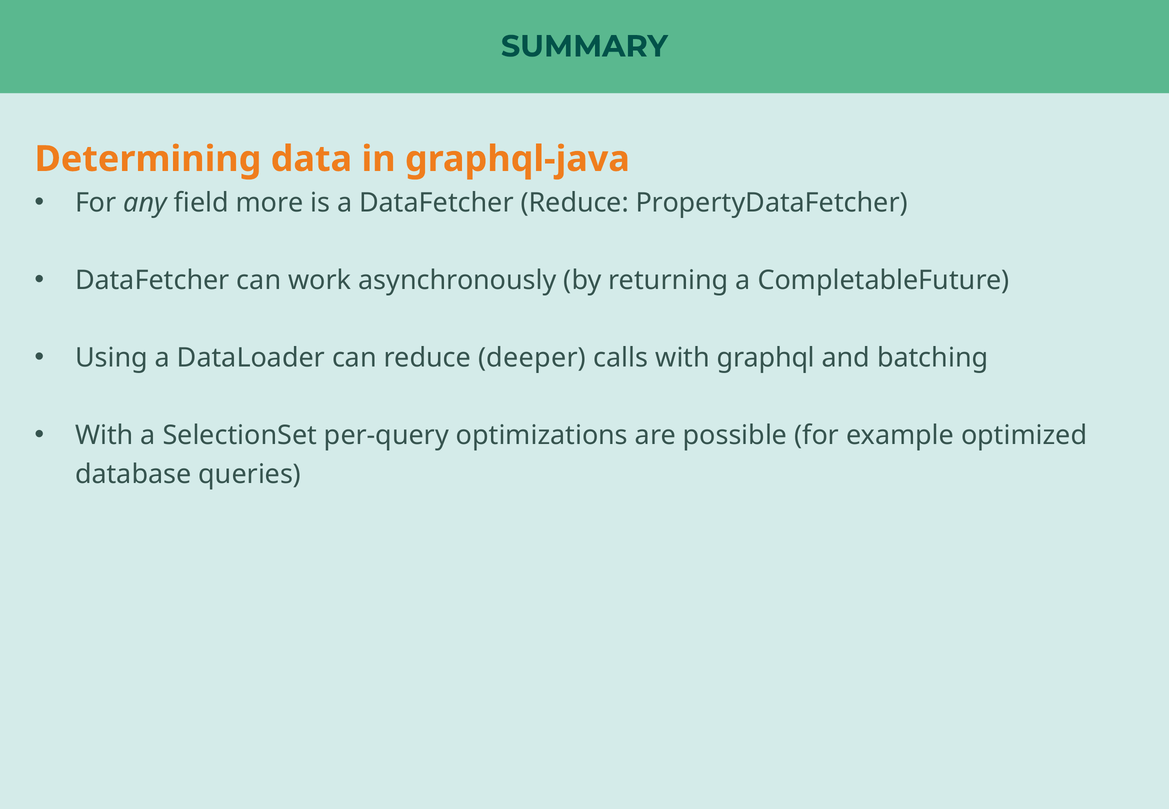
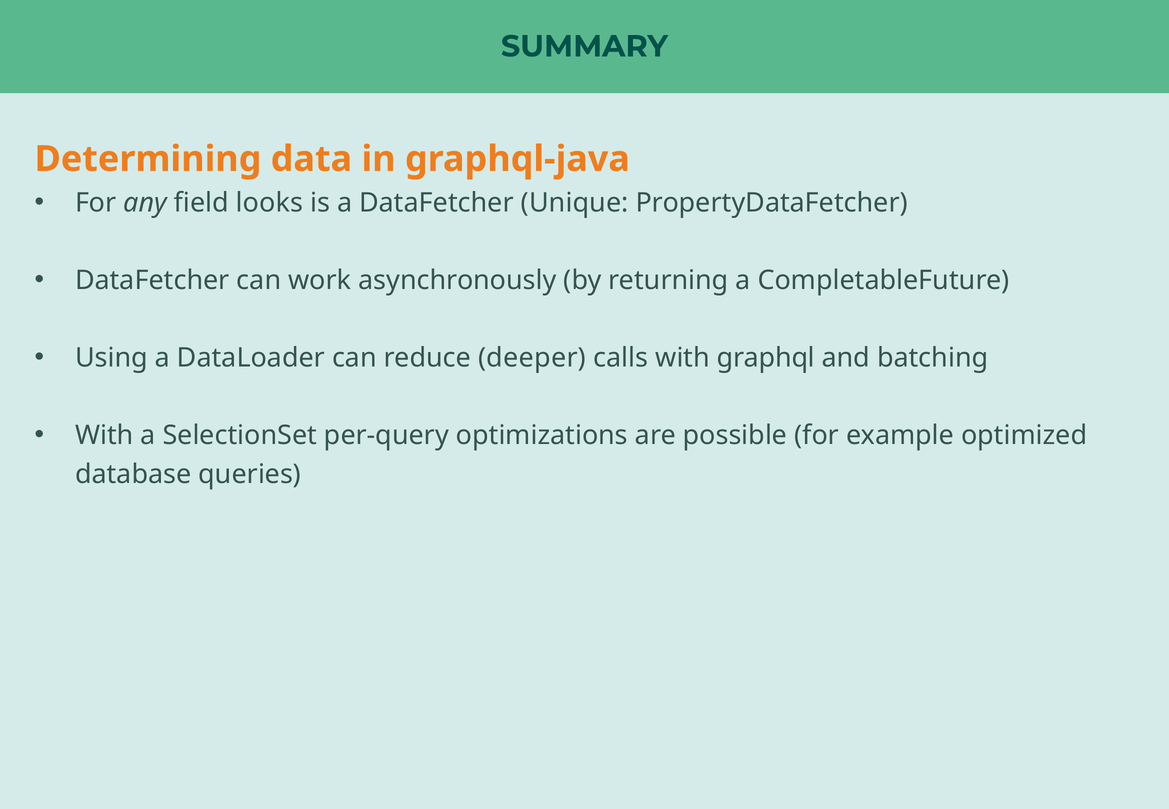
more: more -> looks (269, 203)
DataFetcher Reduce: Reduce -> Unique (575, 203)
